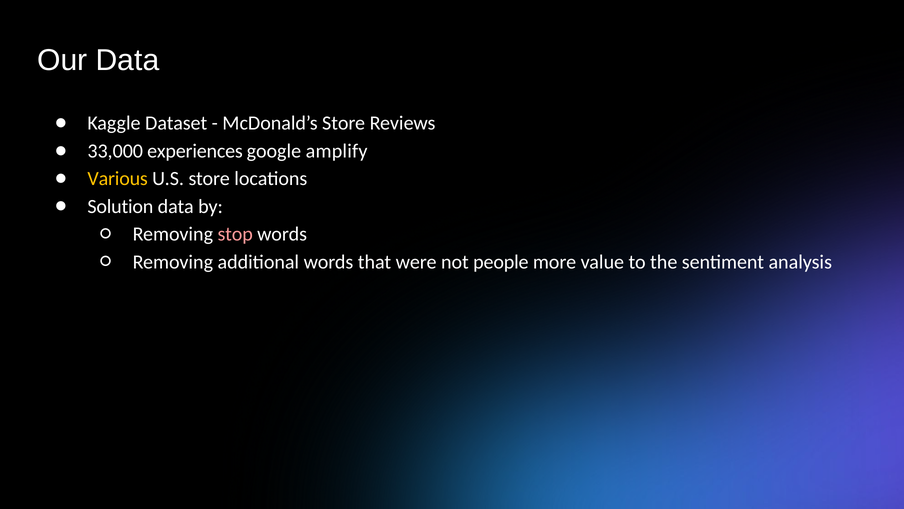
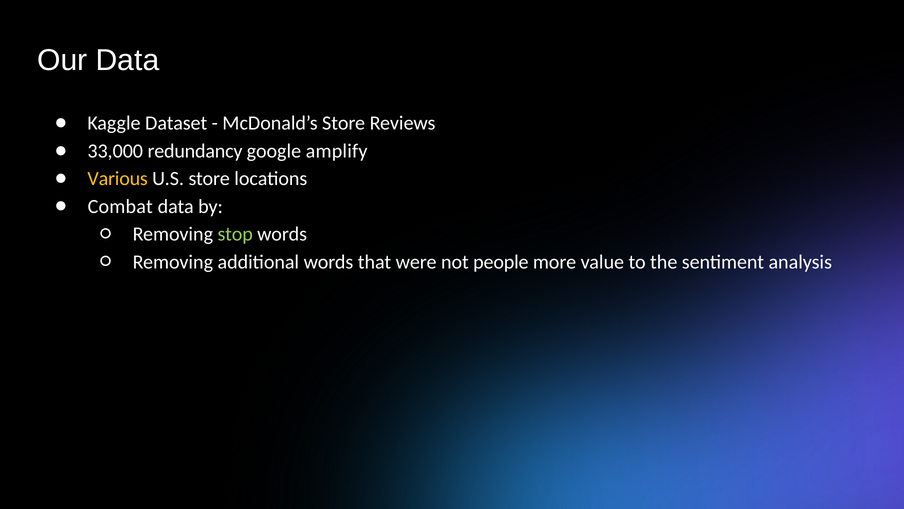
experiences: experiences -> redundancy (195, 151)
Solution: Solution -> Combat (120, 206)
stop colour: pink -> light green (235, 234)
